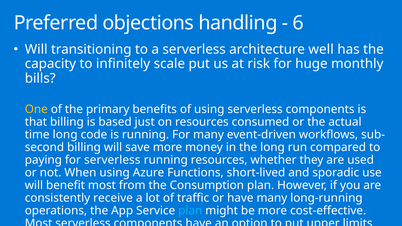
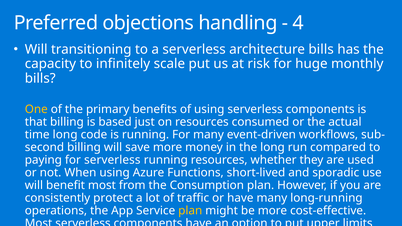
6: 6 -> 4 (298, 23)
architecture well: well -> bills (321, 49)
receive: receive -> protect (113, 198)
plan colour: light blue -> yellow (190, 211)
